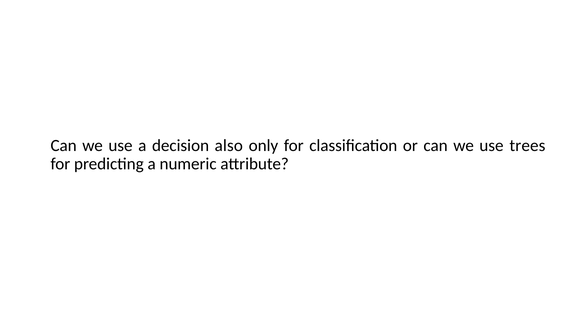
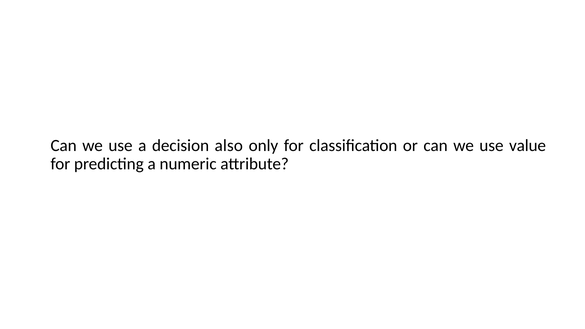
trees: trees -> value (528, 145)
